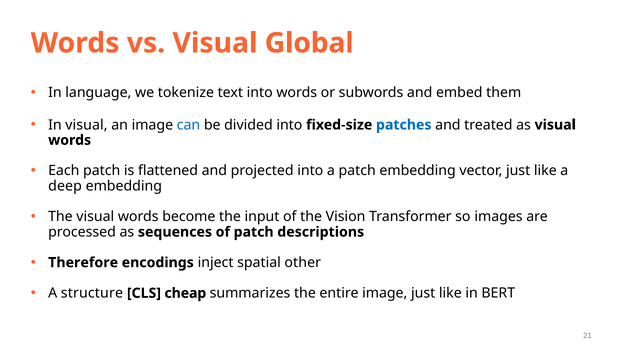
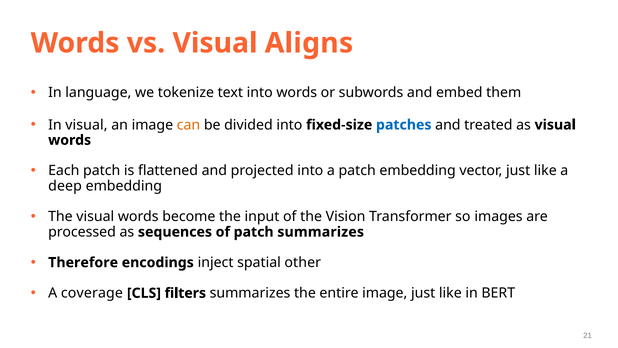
Global: Global -> Aligns (309, 43)
can colour: blue -> orange (188, 125)
patch descriptions: descriptions -> summarizes (321, 232)
structure: structure -> coverage (92, 293)
cheap: cheap -> filters (185, 293)
